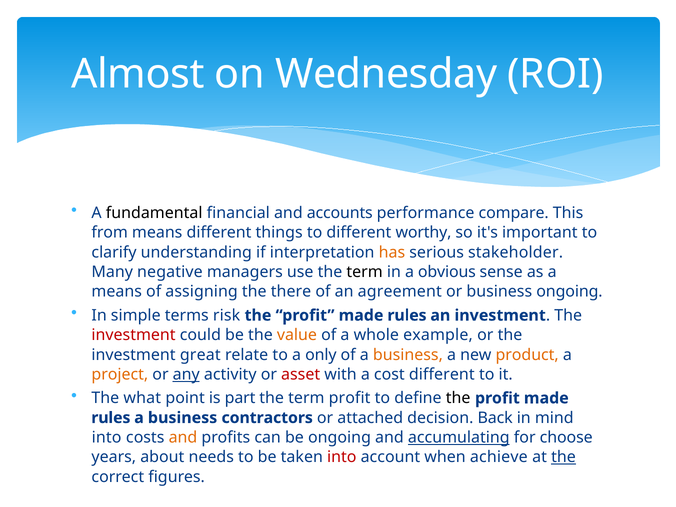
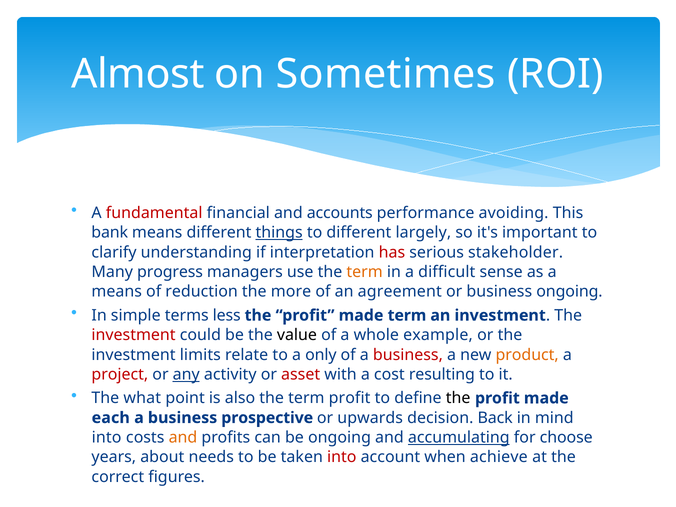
Wednesday: Wednesday -> Sometimes (386, 74)
fundamental colour: black -> red (154, 213)
compare: compare -> avoiding (514, 213)
from: from -> bank (110, 233)
things underline: none -> present (279, 233)
worthy: worthy -> largely (423, 233)
has colour: orange -> red (392, 252)
negative: negative -> progress (170, 272)
term colour: black -> orange (365, 272)
obvious: obvious -> difficult (447, 272)
assigning: assigning -> reduction (202, 292)
there: there -> more (291, 292)
risk: risk -> less (227, 315)
rules: rules -> term (407, 315)
value colour: orange -> black (297, 335)
great: great -> limits (200, 355)
business colour: orange -> red (408, 355)
project colour: orange -> red (120, 374)
cost different: different -> resulting (442, 374)
part: part -> also (240, 398)
rules: rules -> each (111, 418)
contractors: contractors -> prospective (267, 418)
attached: attached -> upwards (370, 418)
the underline: present -> none (563, 457)
